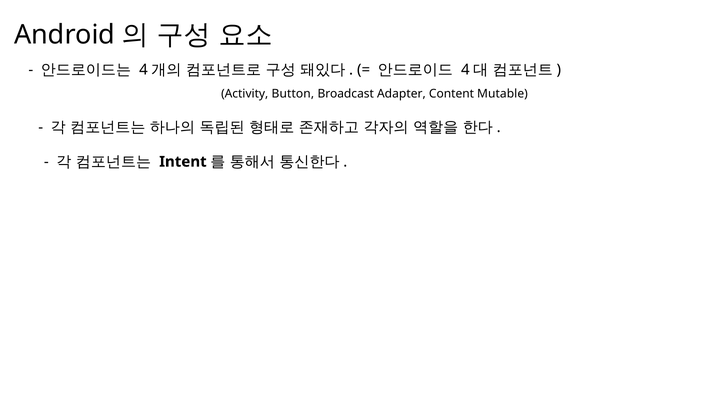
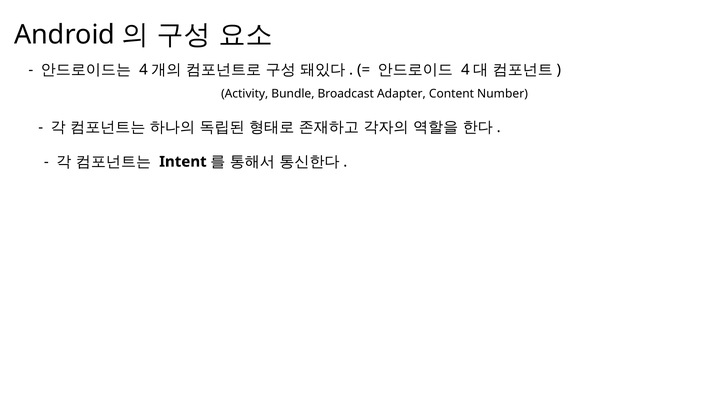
Button: Button -> Bundle (293, 94)
Mutable: Mutable -> Number (502, 94)
